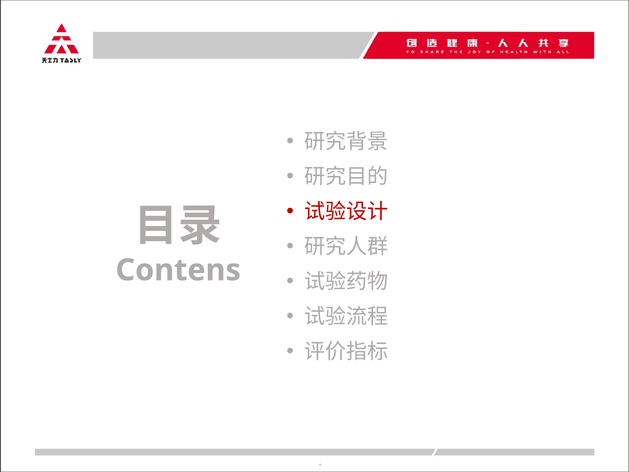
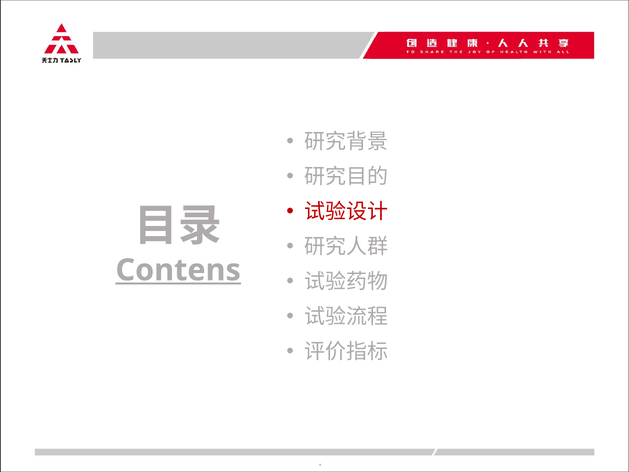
Contens underline: none -> present (178, 270)
